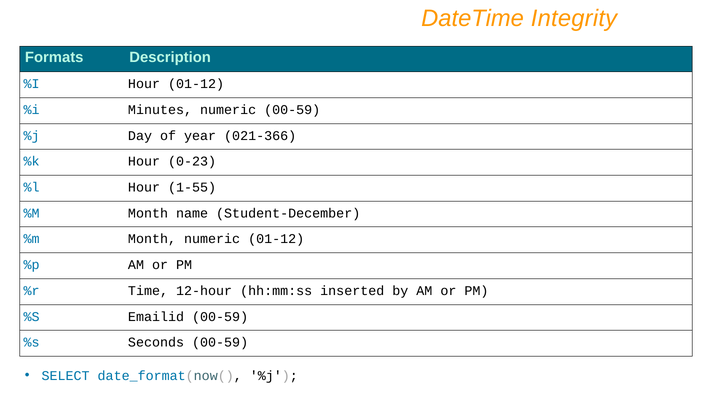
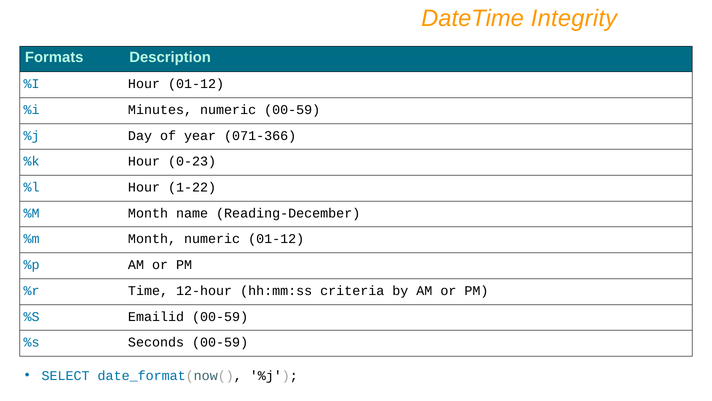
021-366: 021-366 -> 071-366 (260, 135)
1-55: 1-55 -> 1-22 (192, 187)
Student-December: Student-December -> Reading-December (288, 213)
inserted: inserted -> criteria (352, 290)
